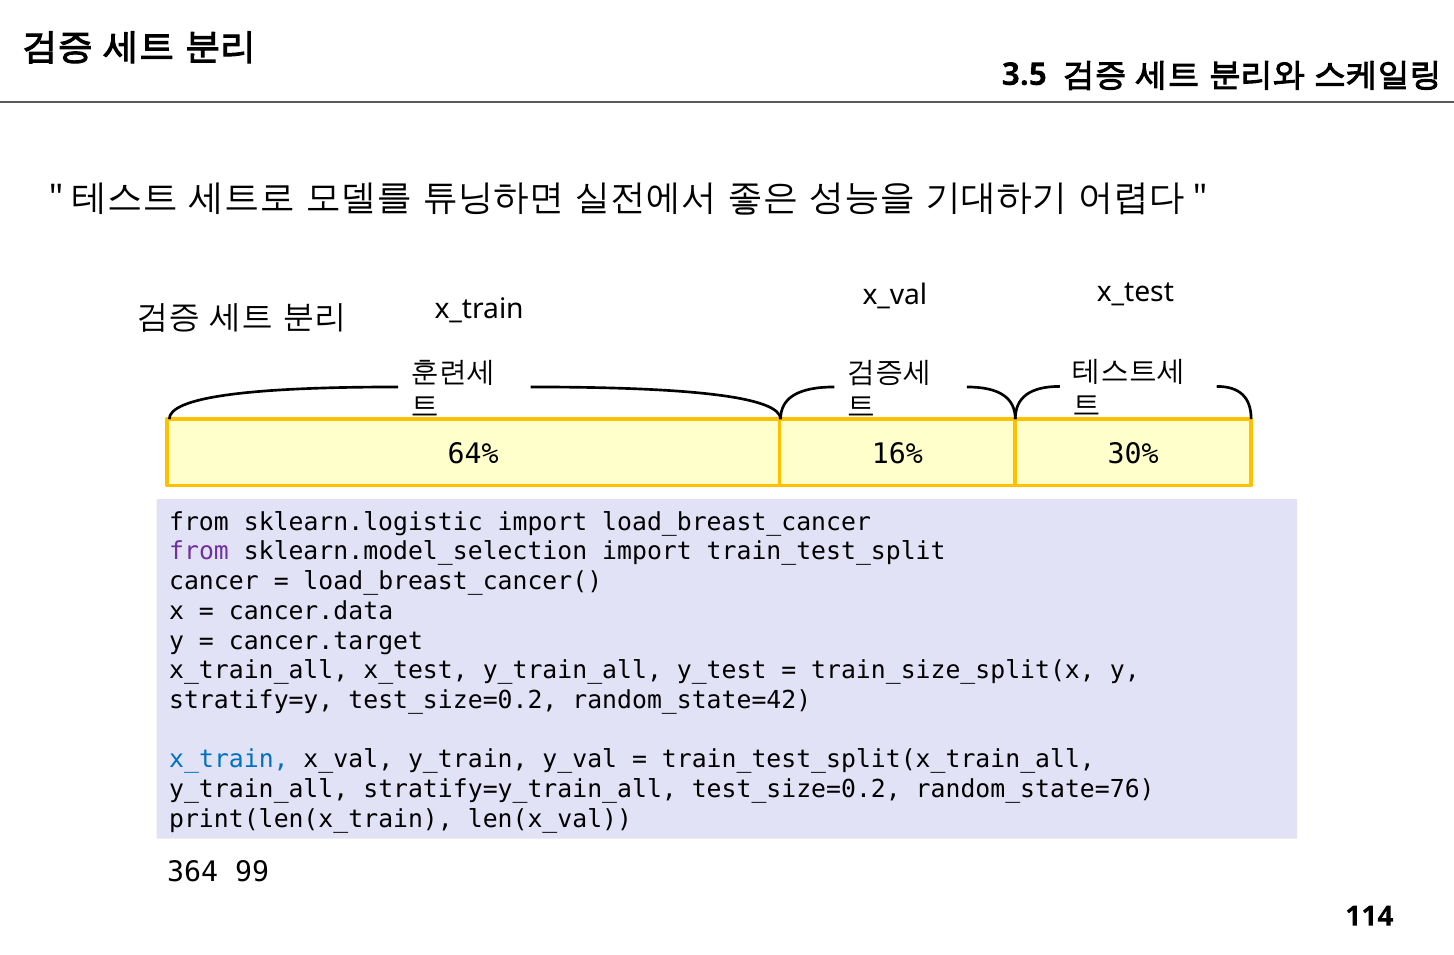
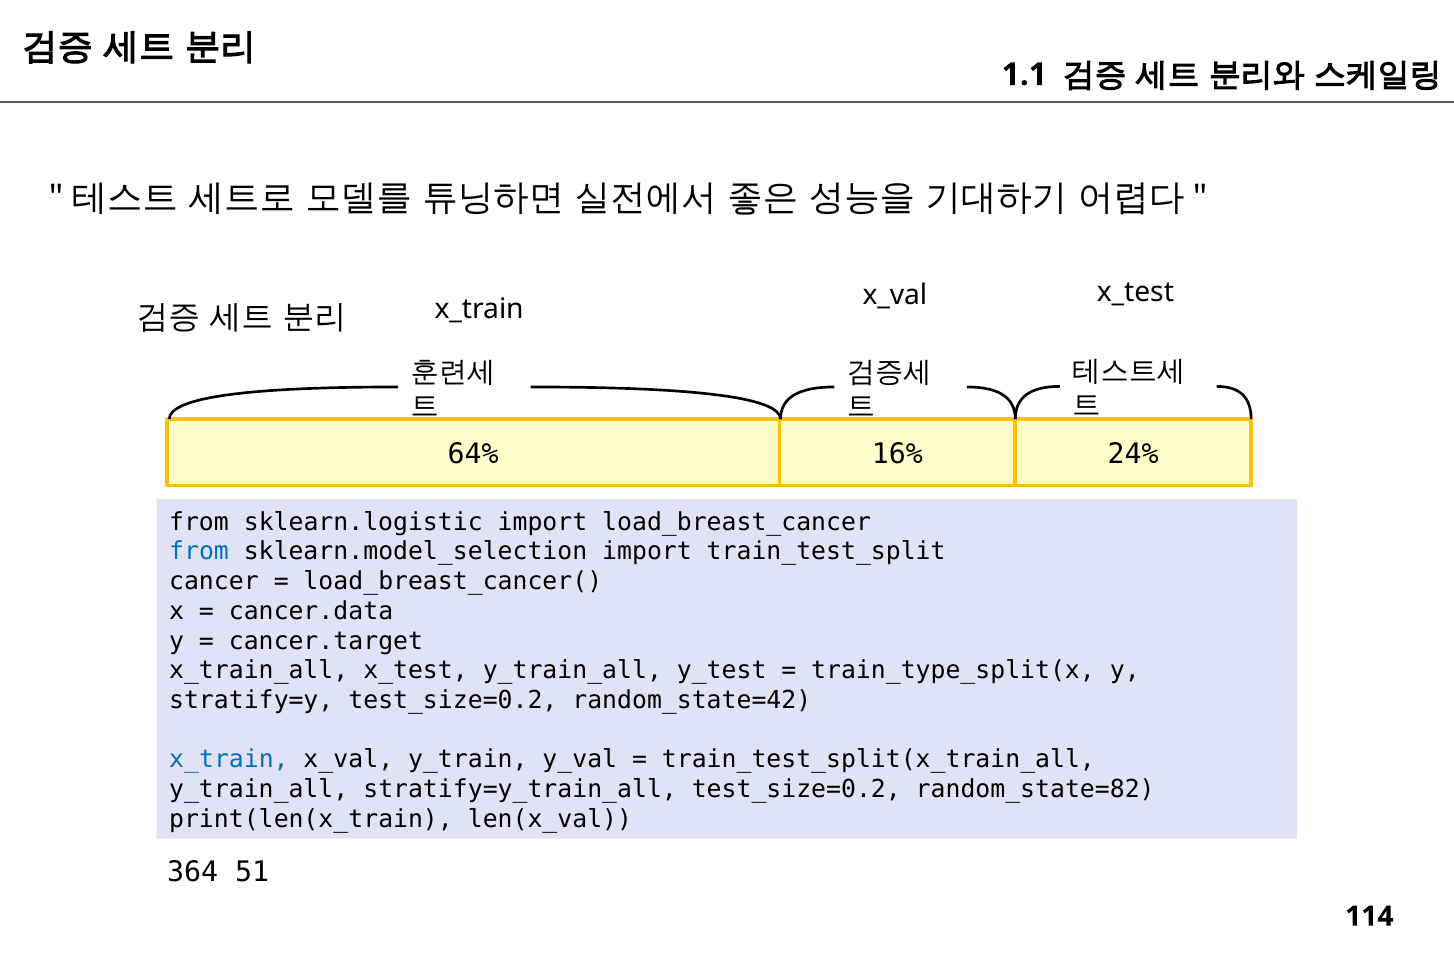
3.5: 3.5 -> 1.1 (1024, 75)
30%: 30% -> 24% (1133, 454)
from colour: purple -> blue (199, 552)
train_size_split(x: train_size_split(x -> train_type_split(x (953, 671)
random_state=76: random_state=76 -> random_state=82 (1035, 790)
99: 99 -> 51 (252, 872)
